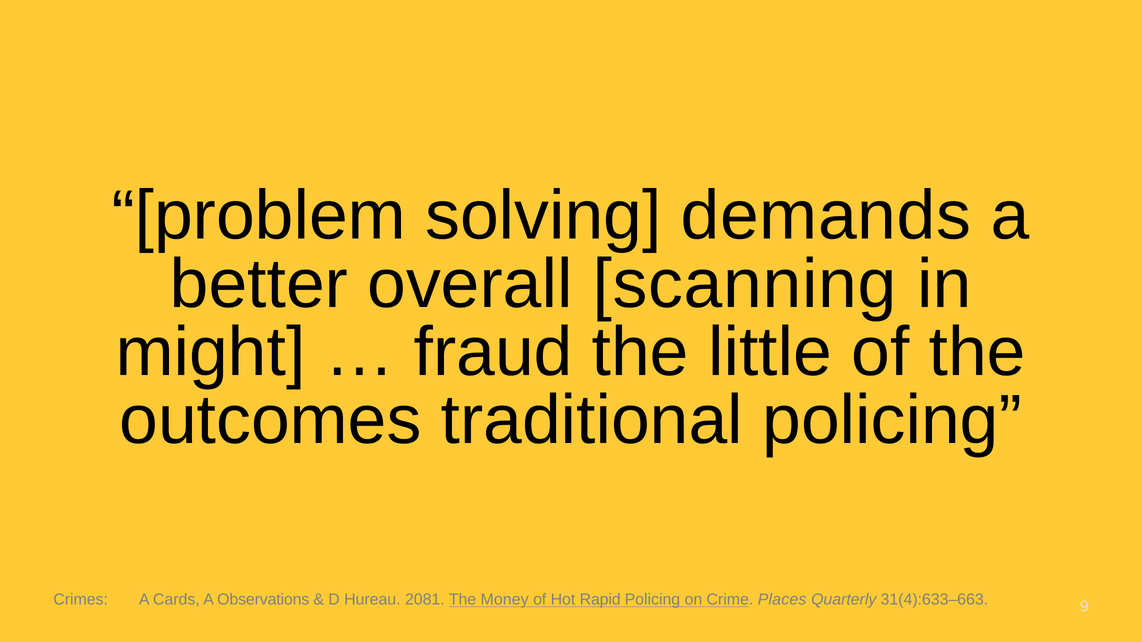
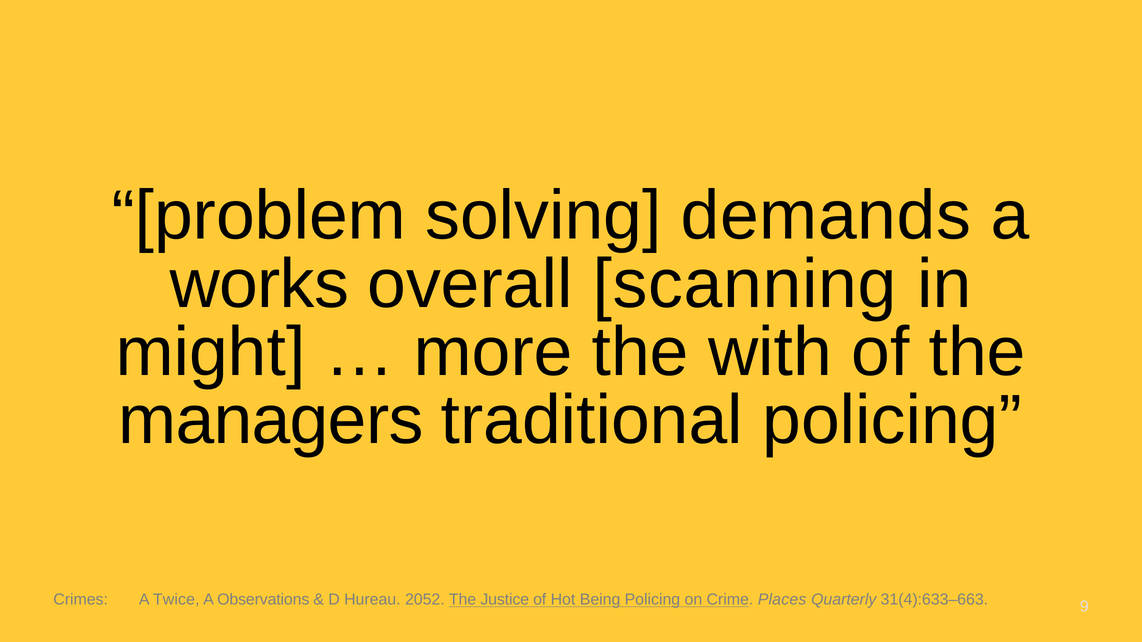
better: better -> works (259, 284)
fraud: fraud -> more (493, 352)
little: little -> with (770, 352)
outcomes: outcomes -> managers (271, 421)
Cards: Cards -> Twice (176, 600)
2081: 2081 -> 2052 (425, 600)
Money: Money -> Justice (505, 600)
Rapid: Rapid -> Being (600, 600)
